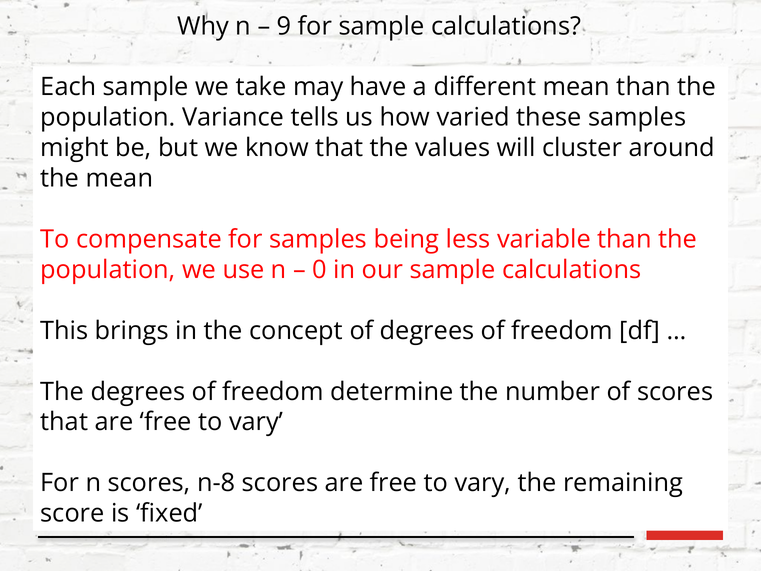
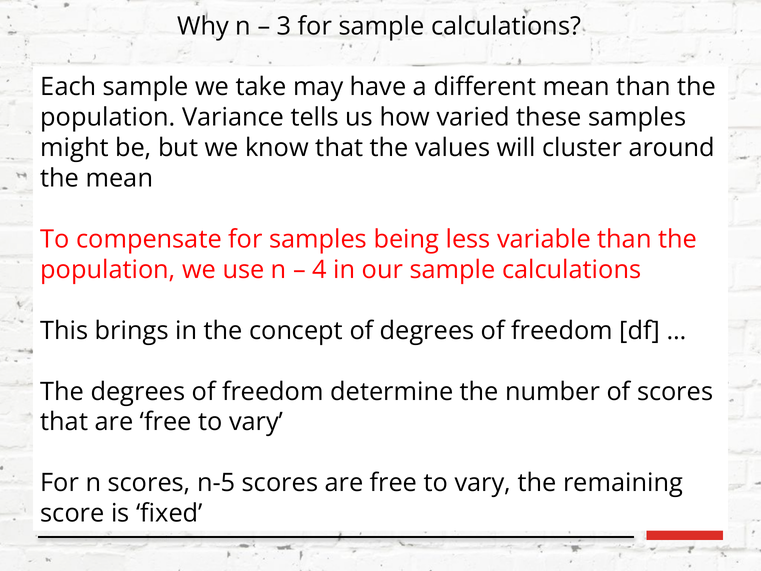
9: 9 -> 3 (284, 26)
0: 0 -> 4 (320, 270)
n-8: n-8 -> n-5 (216, 483)
